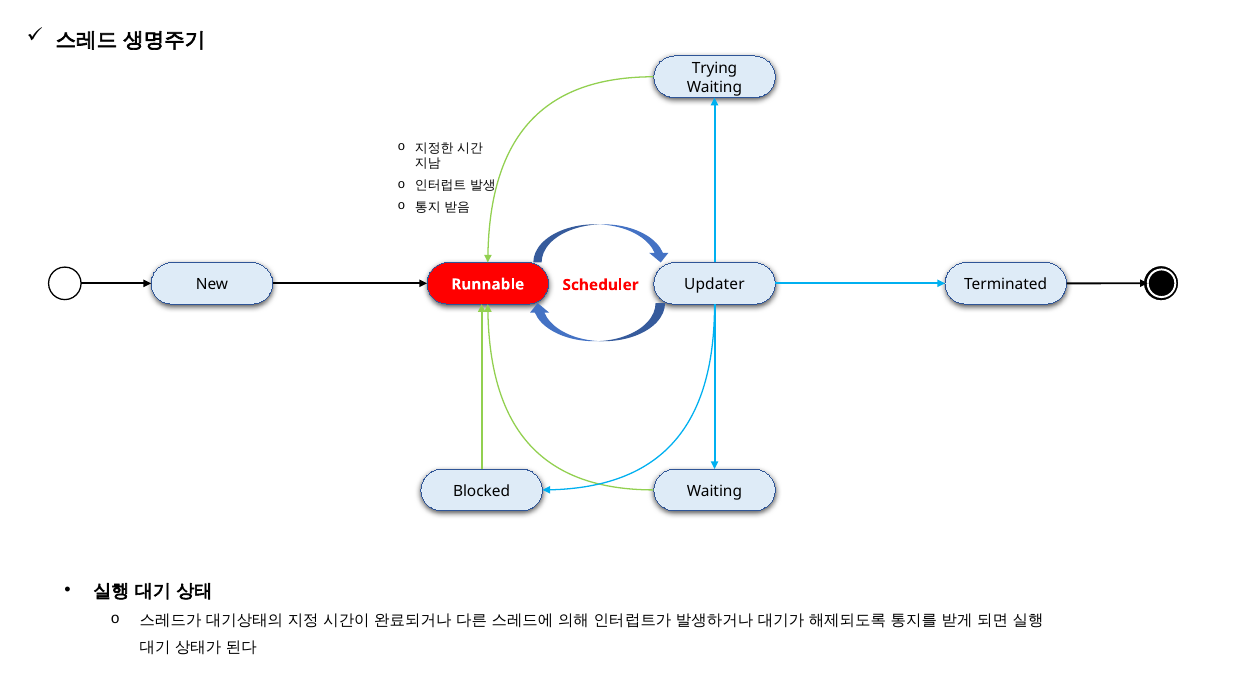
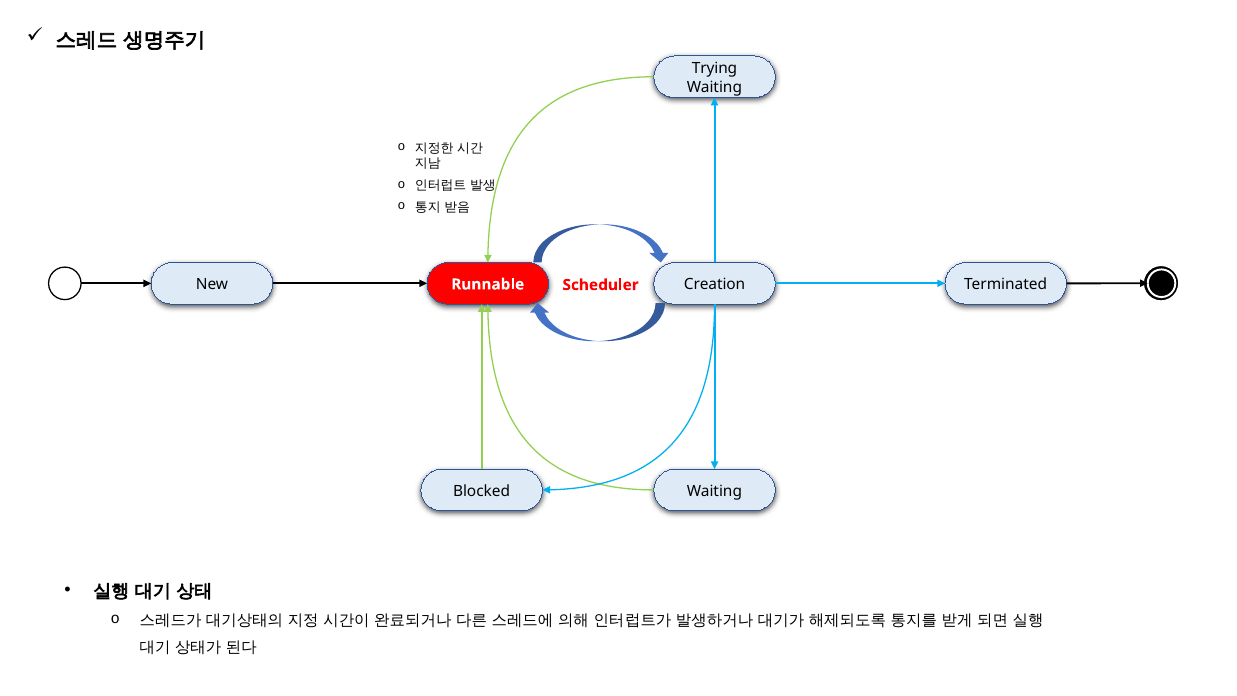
Updater: Updater -> Creation (715, 284)
